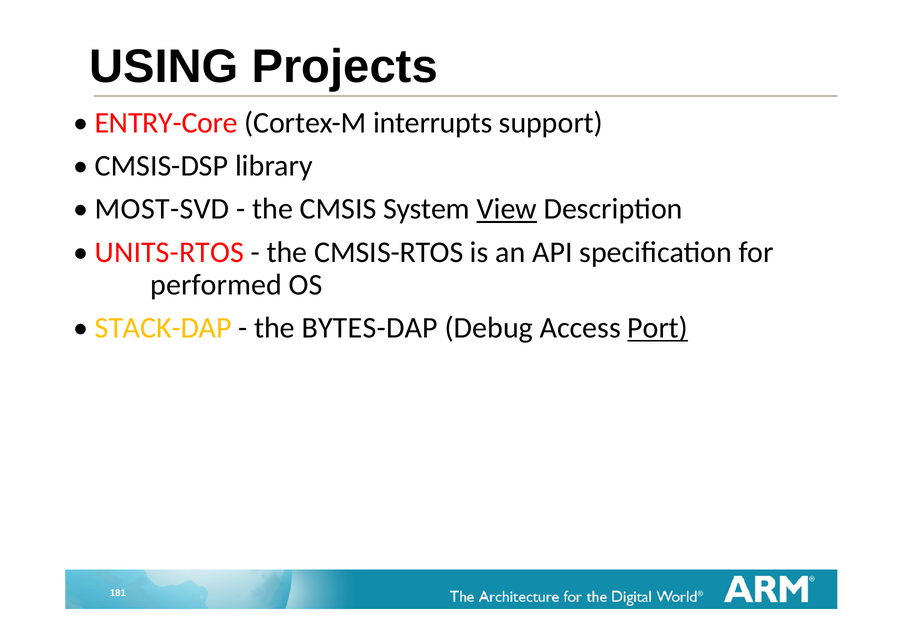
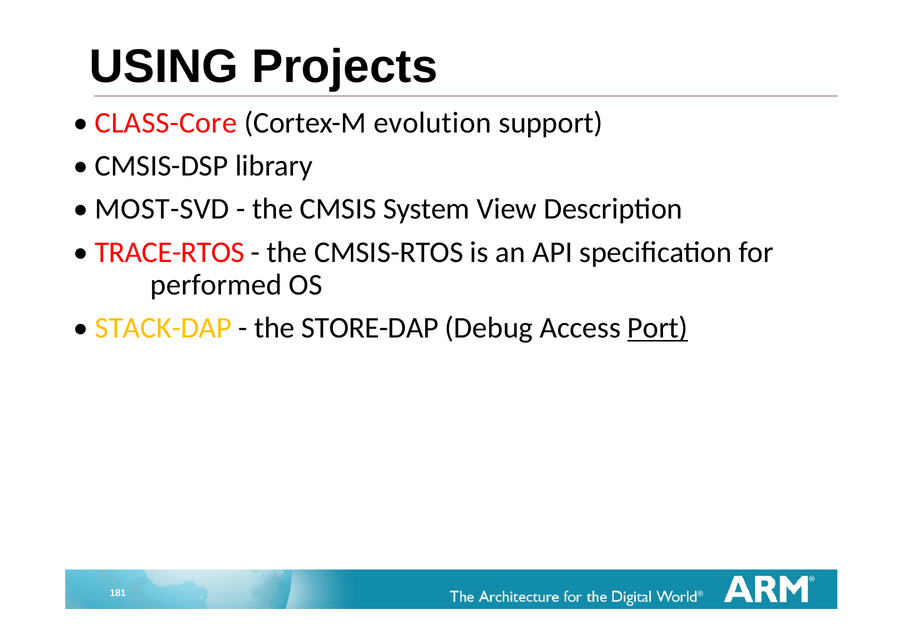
ENTRY-Core: ENTRY-Core -> CLASS-Core (166, 123)
interrupts: interrupts -> evolution (432, 123)
View underline: present -> none (507, 209)
UNITS-RTOS: UNITS-RTOS -> TRACE-RTOS (170, 252)
BYTES-DAP: BYTES-DAP -> STORE-DAP (370, 328)
